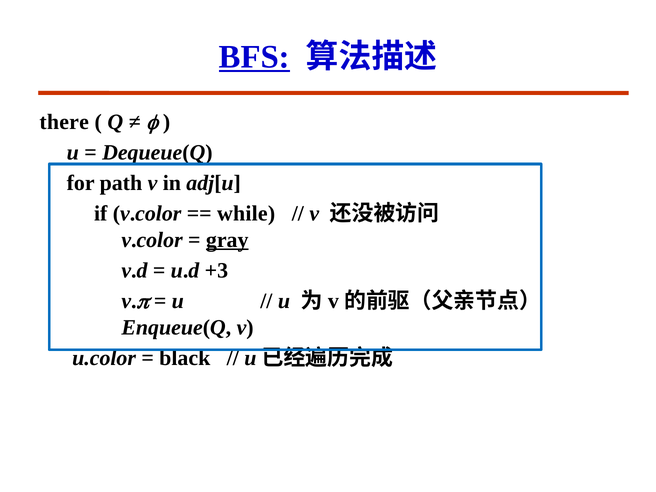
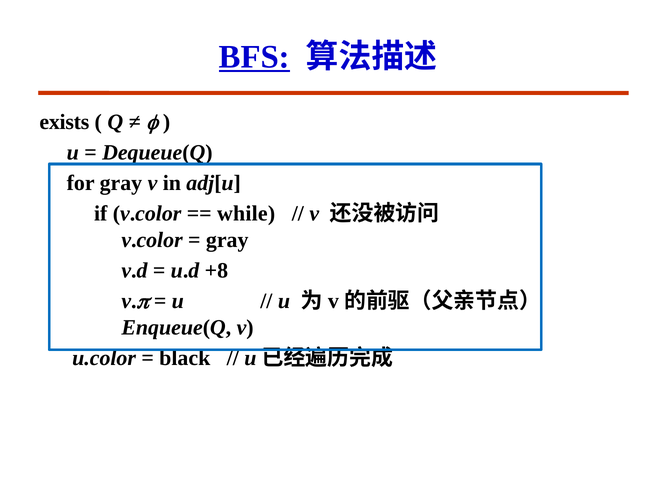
there: there -> exists (64, 122)
for path: path -> gray (121, 183)
gray underline: present -> none (227, 240)
+3: +3 -> +8 (216, 270)
